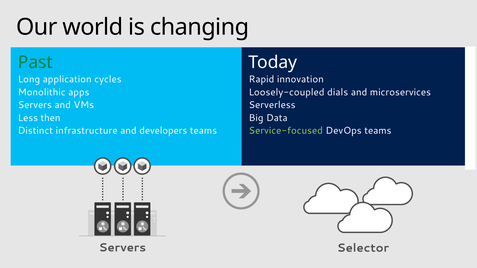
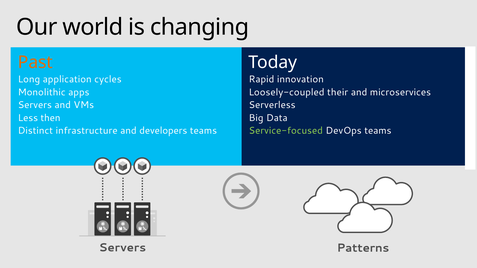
Past colour: green -> orange (35, 62)
dials: dials -> their (338, 92)
Selector: Selector -> Patterns (363, 248)
